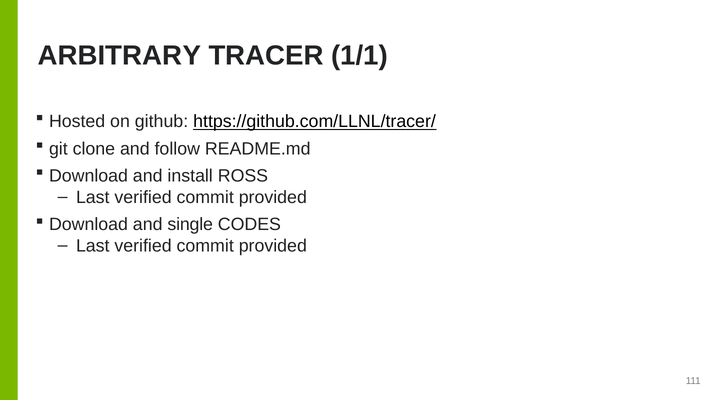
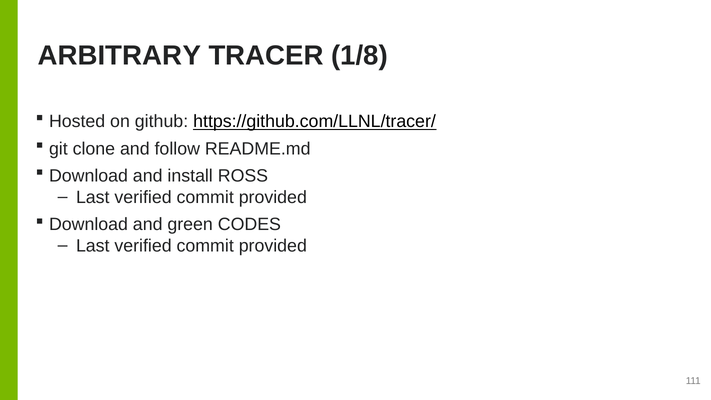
1/1: 1/1 -> 1/8 (360, 56)
single: single -> green (190, 225)
